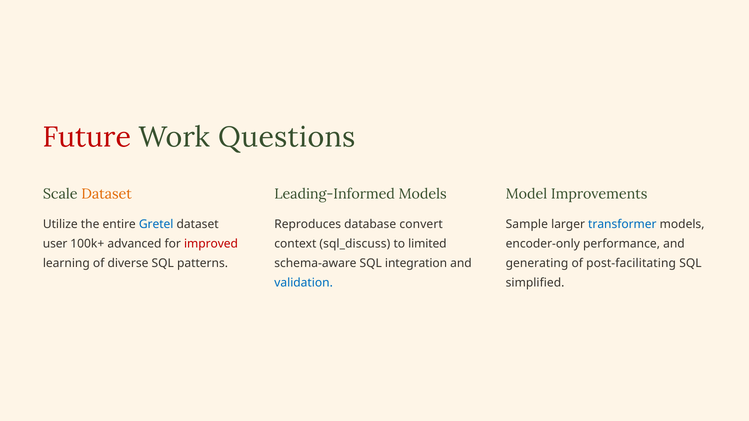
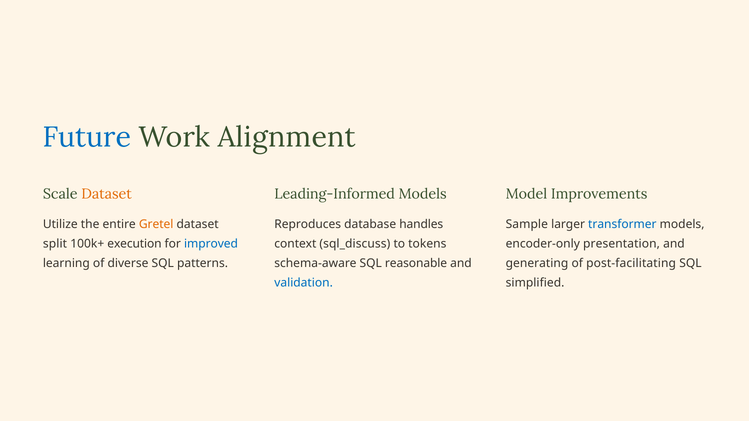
Future colour: red -> blue (87, 137)
Questions: Questions -> Alignment (287, 137)
Gretel colour: blue -> orange (156, 225)
convert: convert -> handles (421, 225)
user: user -> split (55, 244)
advanced: advanced -> execution (134, 244)
improved colour: red -> blue (211, 244)
limited: limited -> tokens (427, 244)
performance: performance -> presentation (621, 244)
integration: integration -> reasonable (416, 264)
